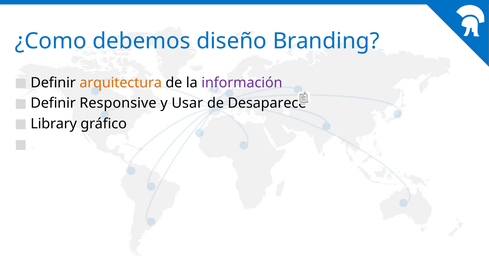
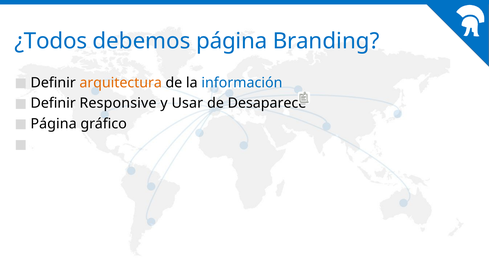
¿Como: ¿Como -> ¿Todos (51, 41)
debemos diseño: diseño -> página (232, 41)
información colour: purple -> blue (242, 83)
Library: Library -> Página (54, 124)
